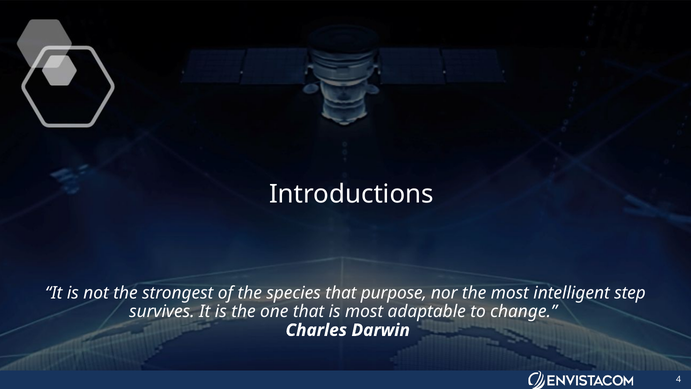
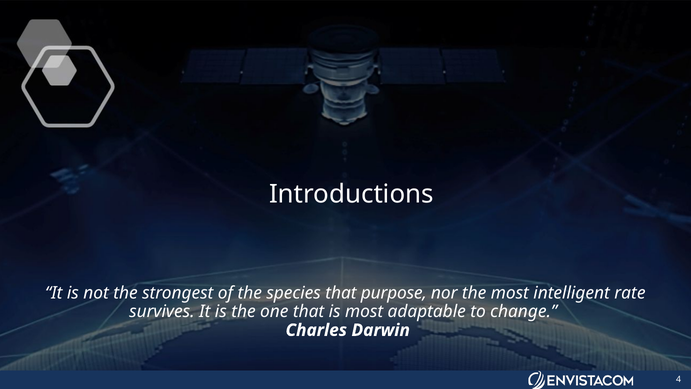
step: step -> rate (630, 293)
